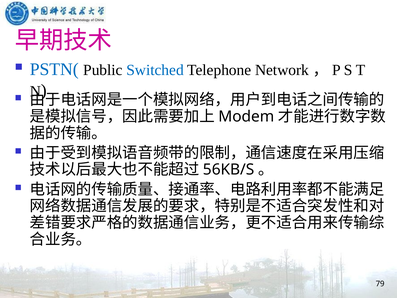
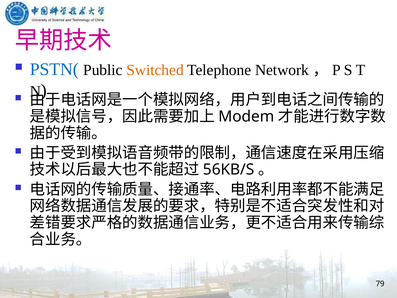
Switched colour: blue -> orange (155, 70)
